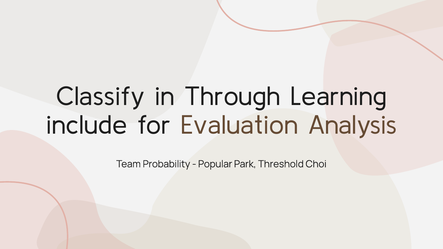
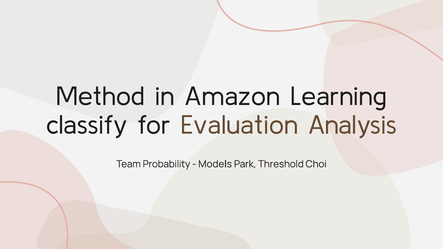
Classify: Classify -> Method (101, 97)
Through: Through -> Amazon (232, 97)
include: include -> classify (87, 125)
Popular: Popular -> Models (215, 164)
